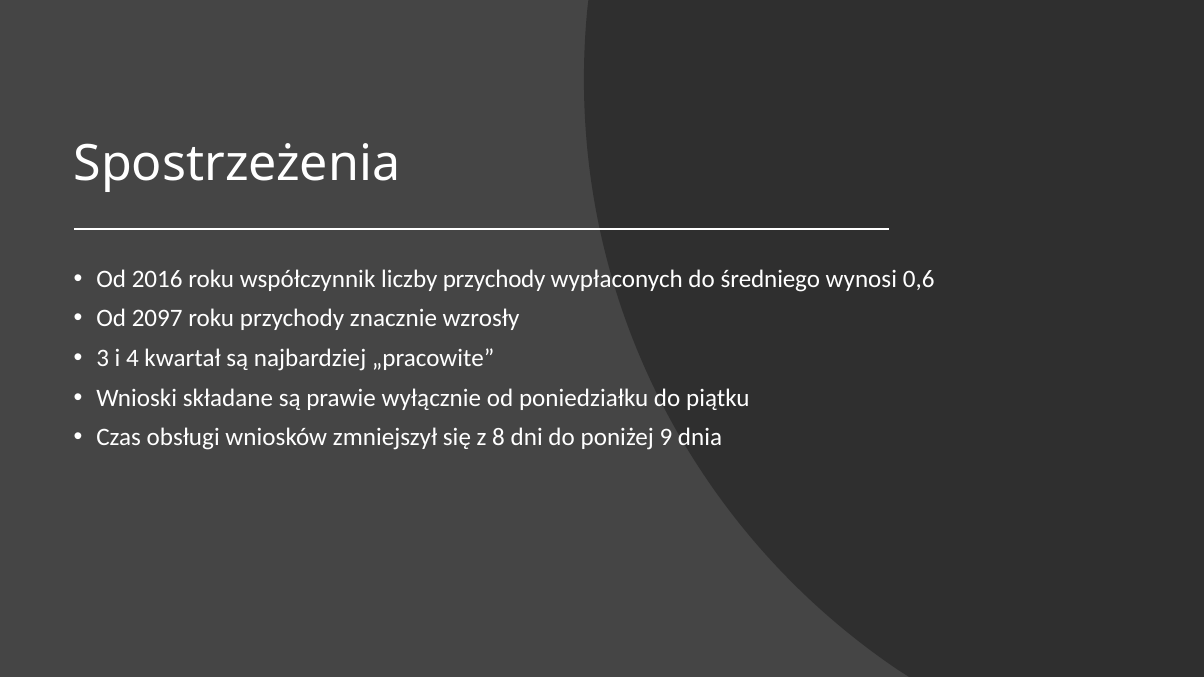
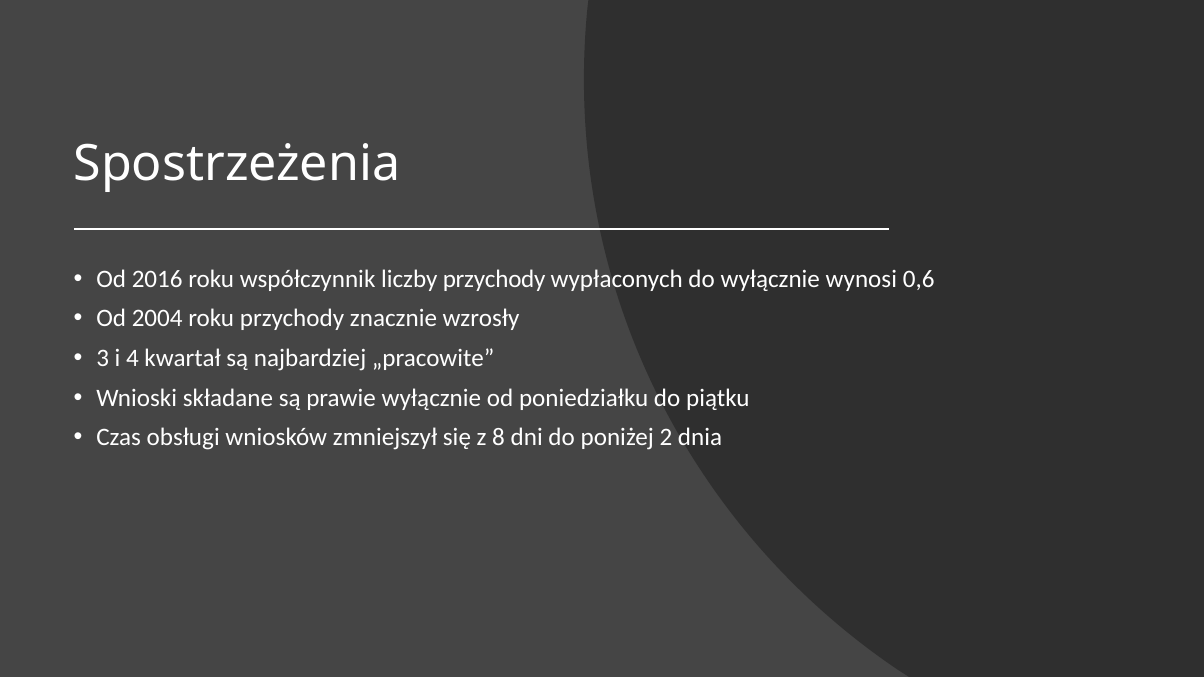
do średniego: średniego -> wyłącznie (770, 279)
2097: 2097 -> 2004 (157, 319)
9: 9 -> 2 (666, 438)
